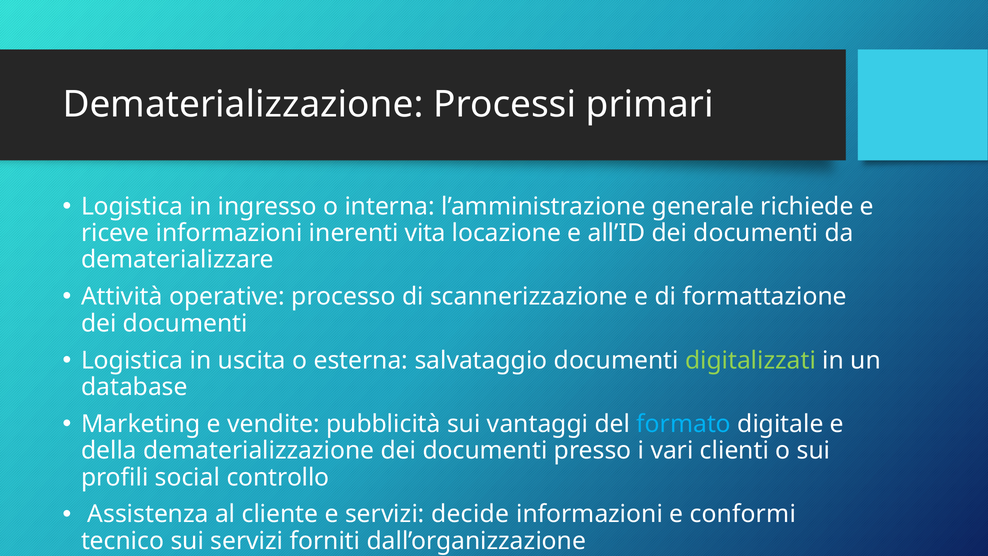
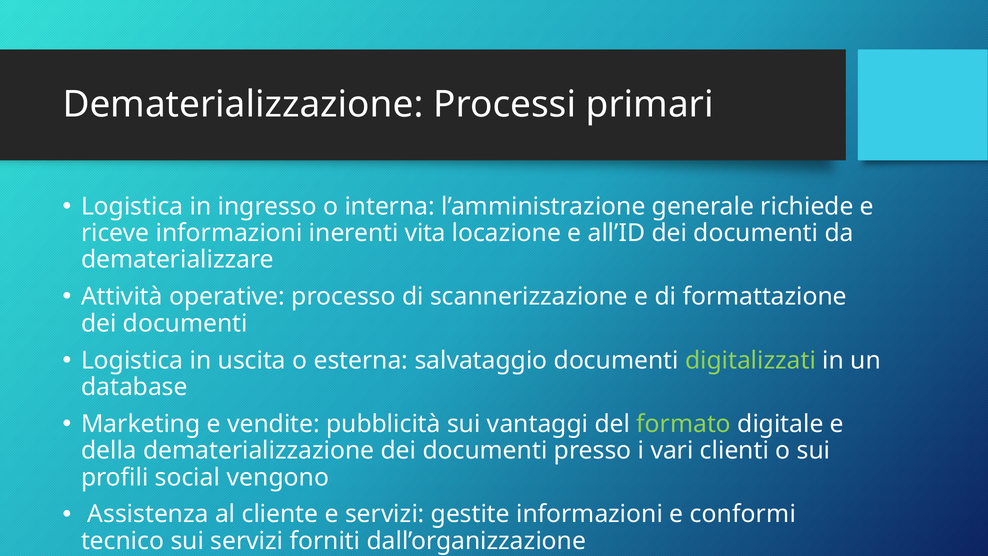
formato colour: light blue -> light green (684, 424)
controllo: controllo -> vengono (278, 477)
decide: decide -> gestite (470, 514)
